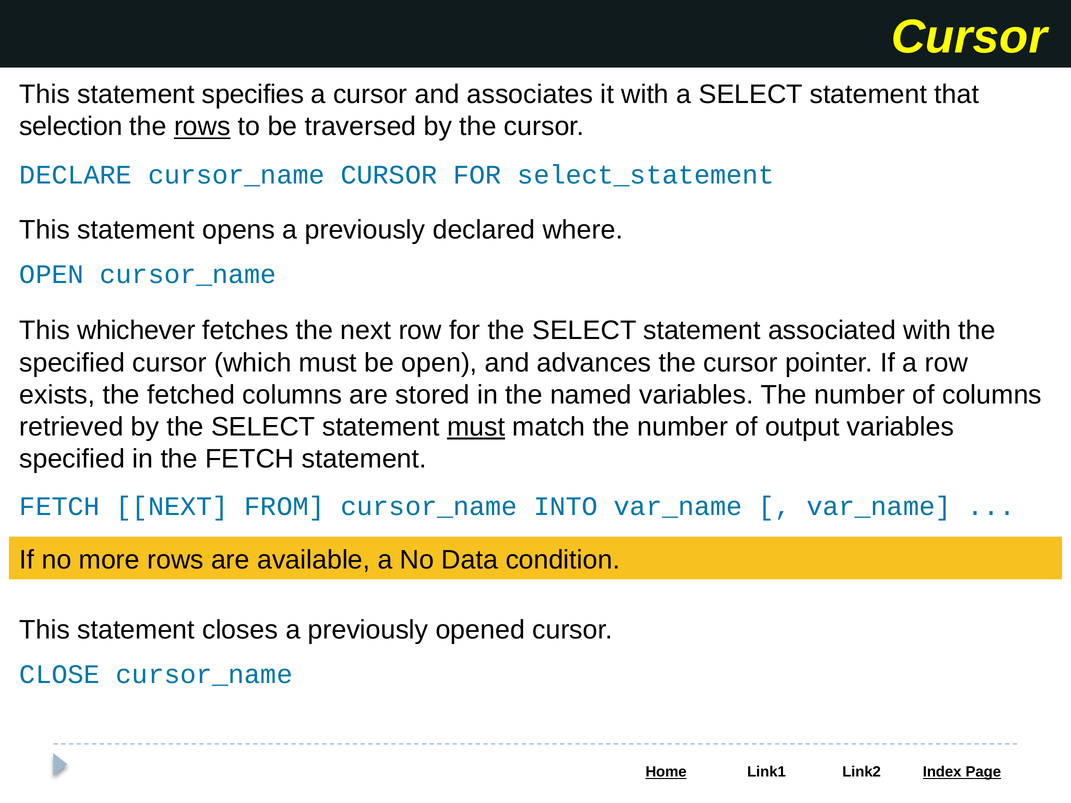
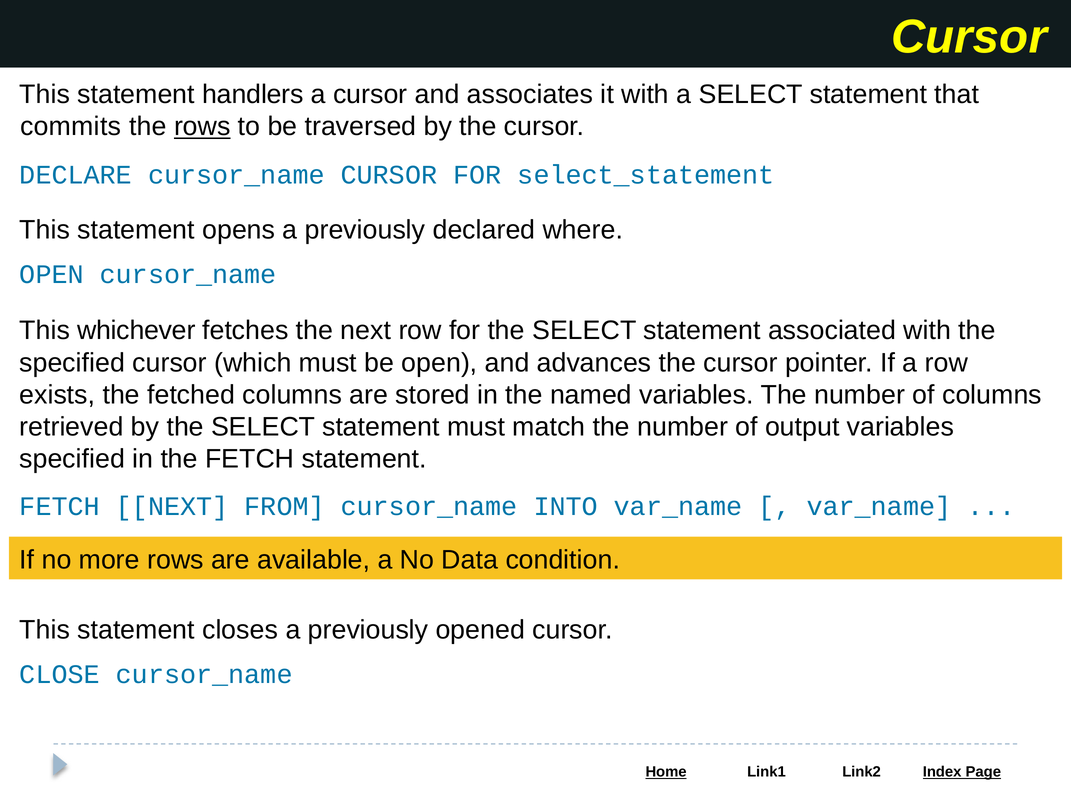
specifies: specifies -> handlers (253, 95)
selection: selection -> commits (71, 127)
must underline: present -> none (476, 427)
